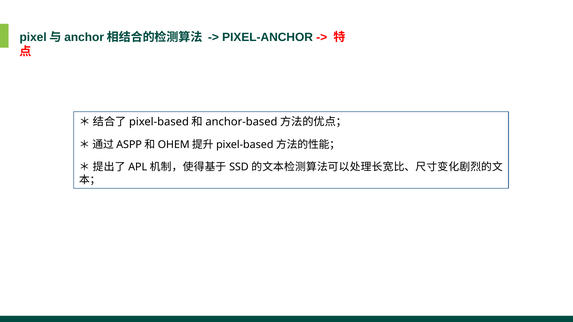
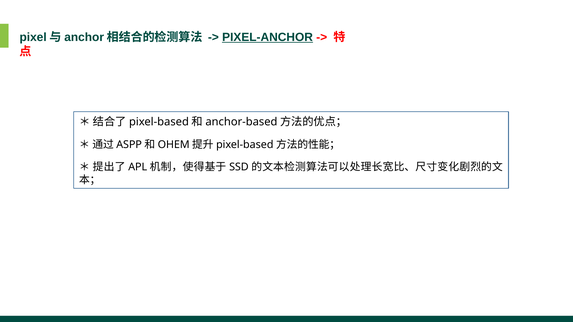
PIXEL-ANCHOR underline: none -> present (268, 37)
